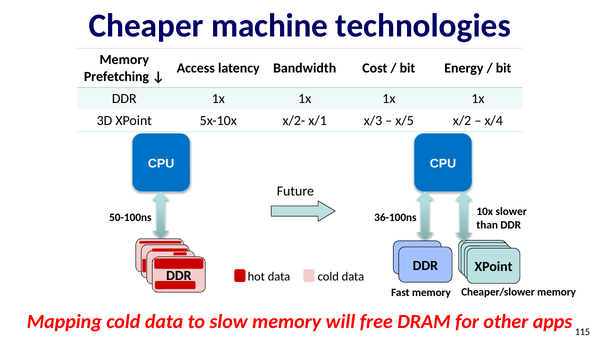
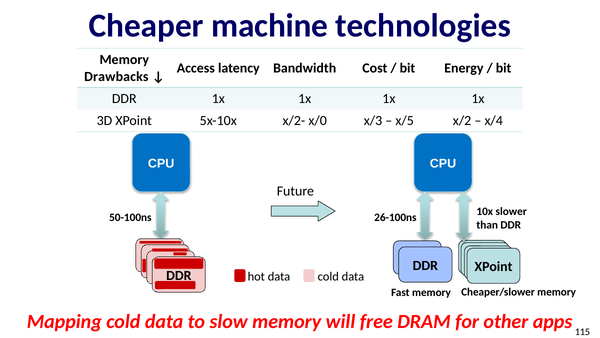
Prefetching: Prefetching -> Drawbacks (116, 76)
x/1: x/1 -> x/0 (318, 121)
36-100ns: 36-100ns -> 26-100ns (395, 217)
